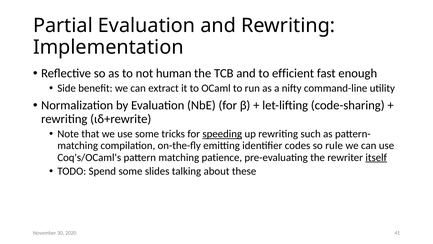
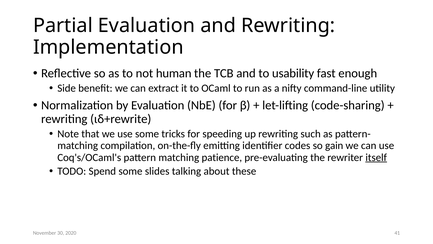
efficient: efficient -> usability (293, 73)
speeding underline: present -> none (222, 134)
rule: rule -> gain (334, 145)
